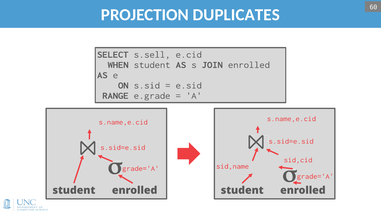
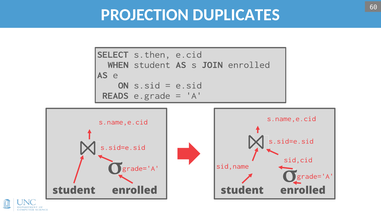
s.sell: s.sell -> s.then (152, 55)
RANGE: RANGE -> READS (115, 96)
